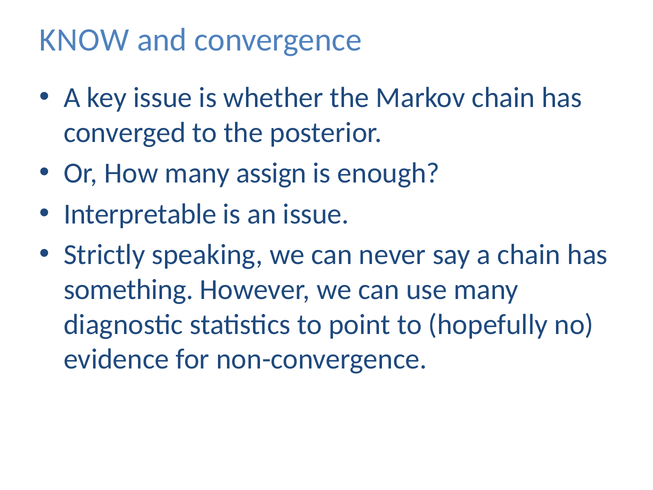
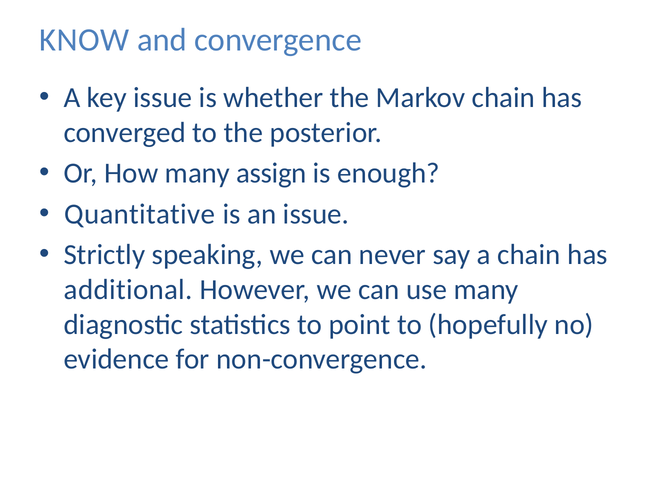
Interpretable: Interpretable -> Quantitative (140, 214)
something: something -> additional (128, 289)
